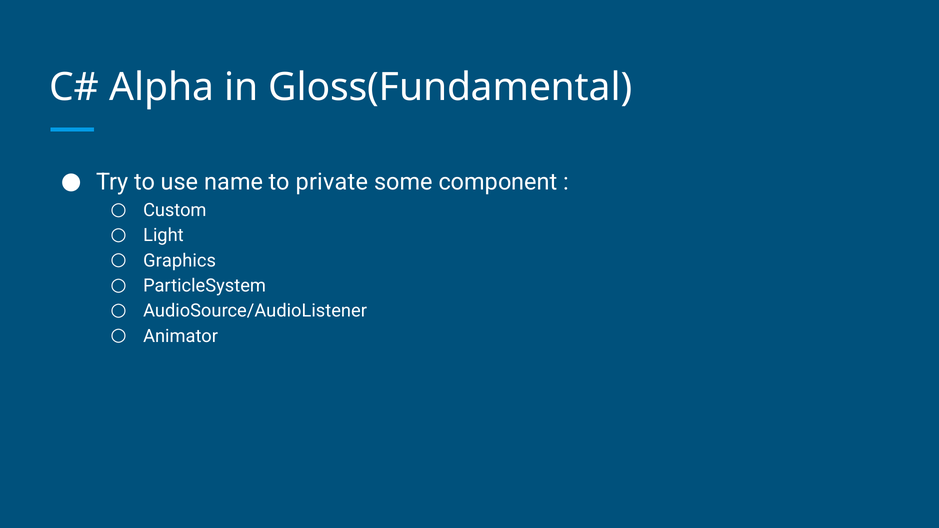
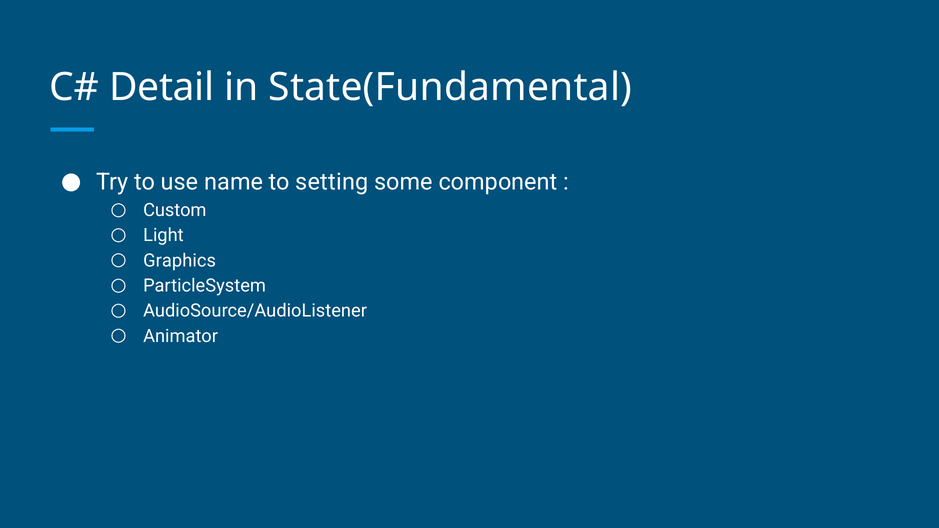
Alpha: Alpha -> Detail (162, 87)
Gloss(Fundamental: Gloss(Fundamental -> State(Fundamental (450, 87)
private: private -> setting (332, 182)
